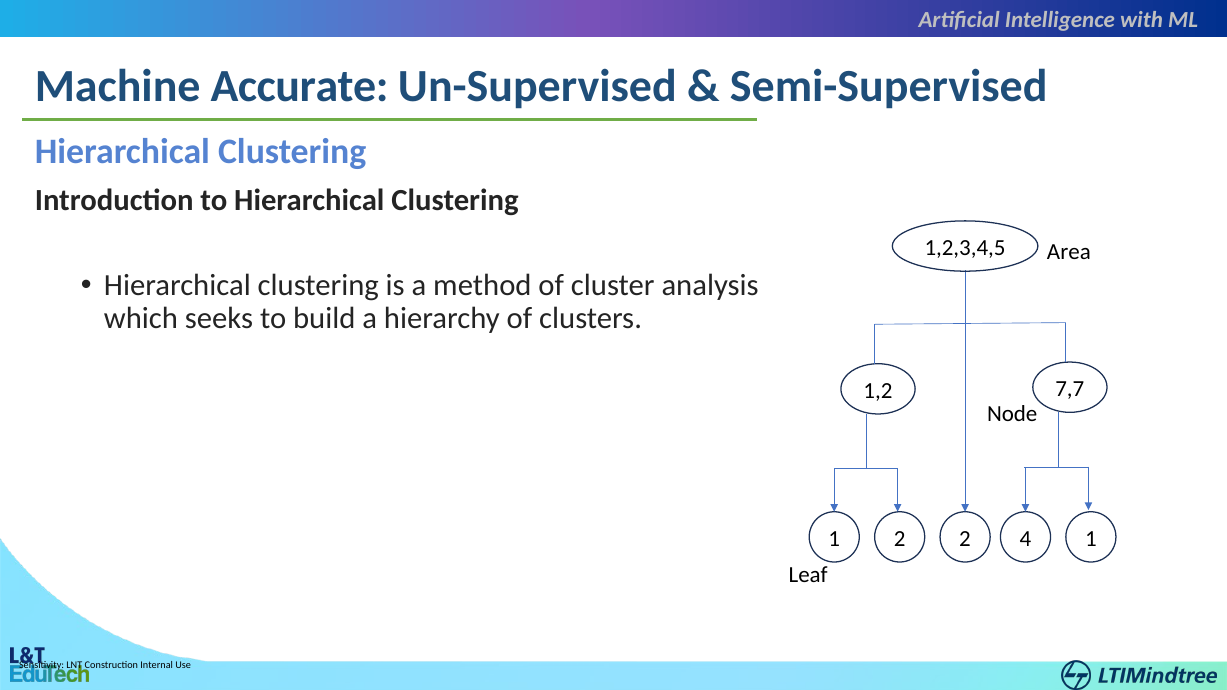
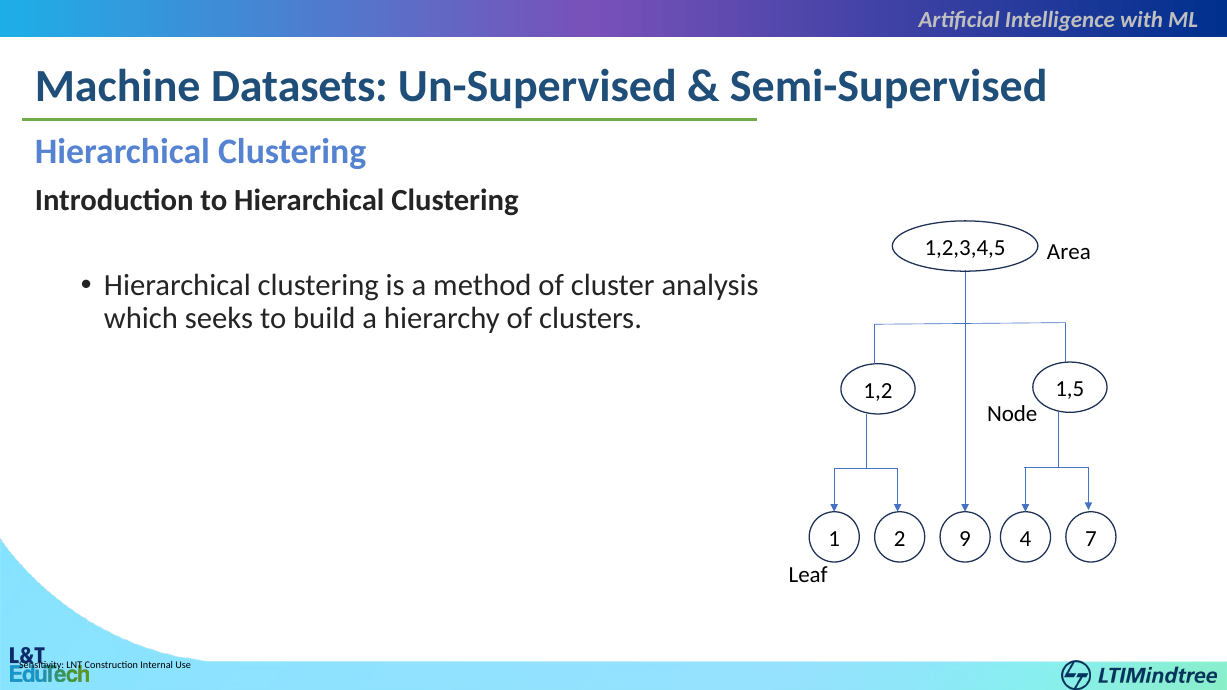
Accurate: Accurate -> Datasets (299, 86)
7,7: 7,7 -> 1,5 (1070, 389)
2 2: 2 -> 9 (965, 539)
4 1: 1 -> 7 (1091, 539)
